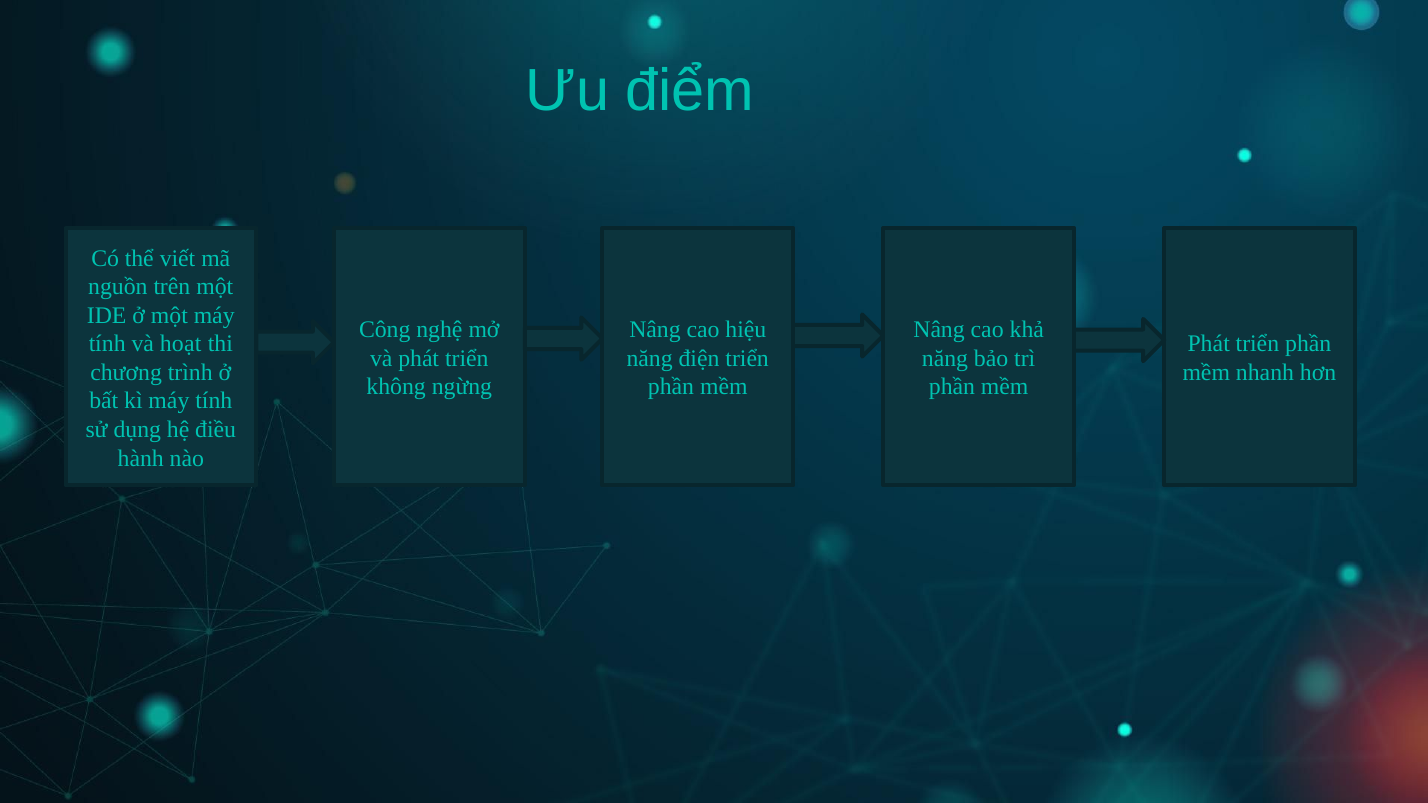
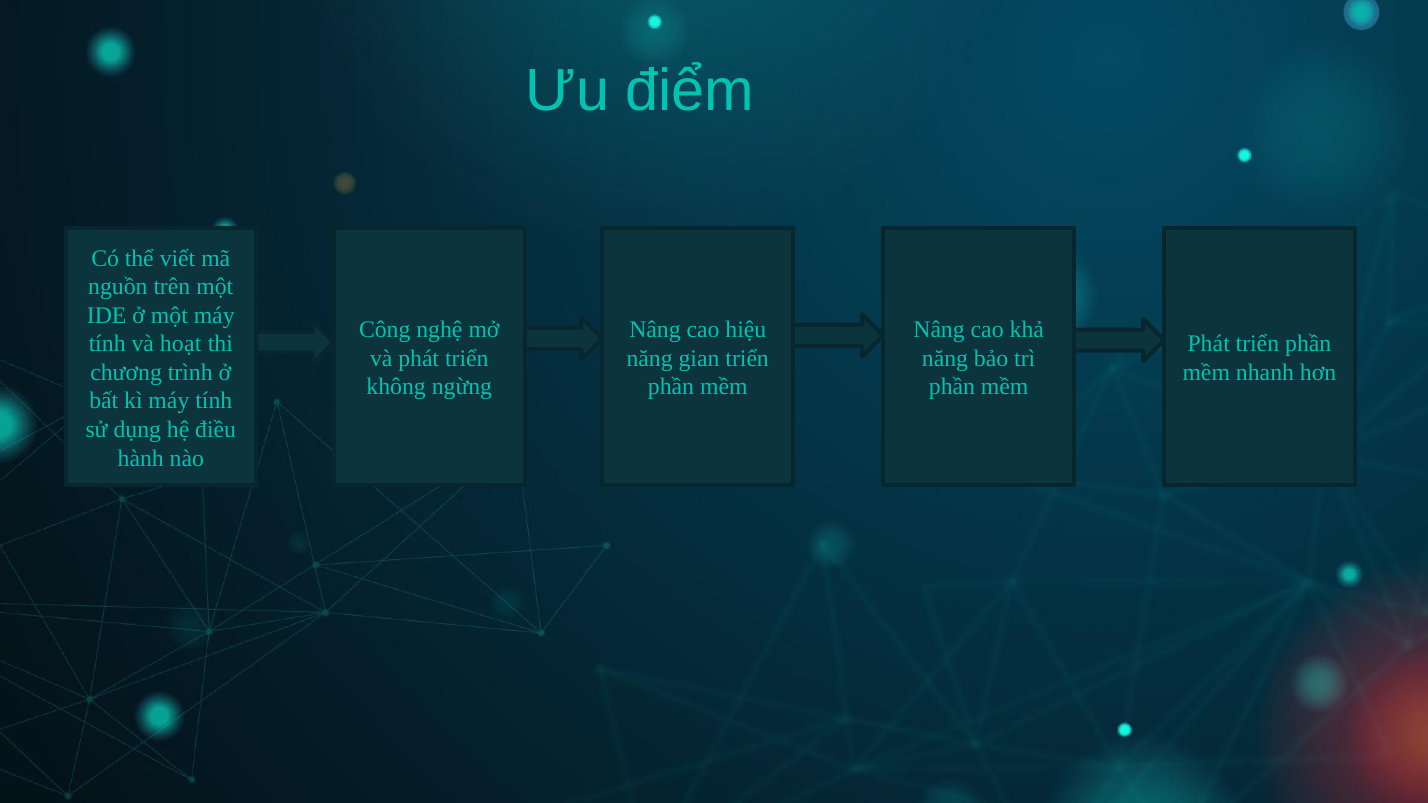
điện: điện -> gian (699, 358)
